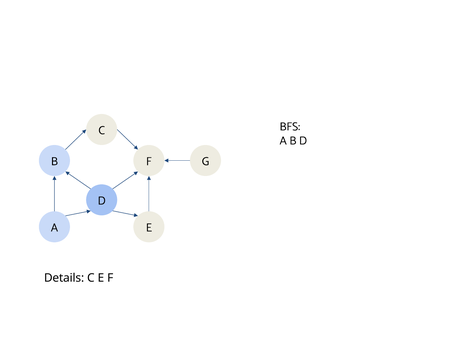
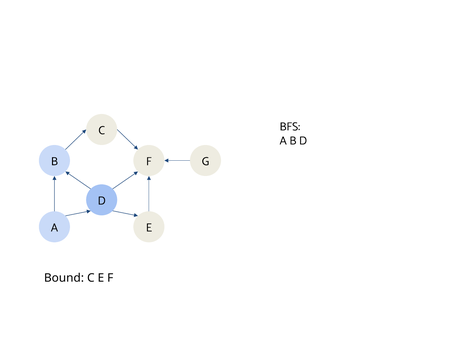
Details: Details -> Bound (64, 278)
